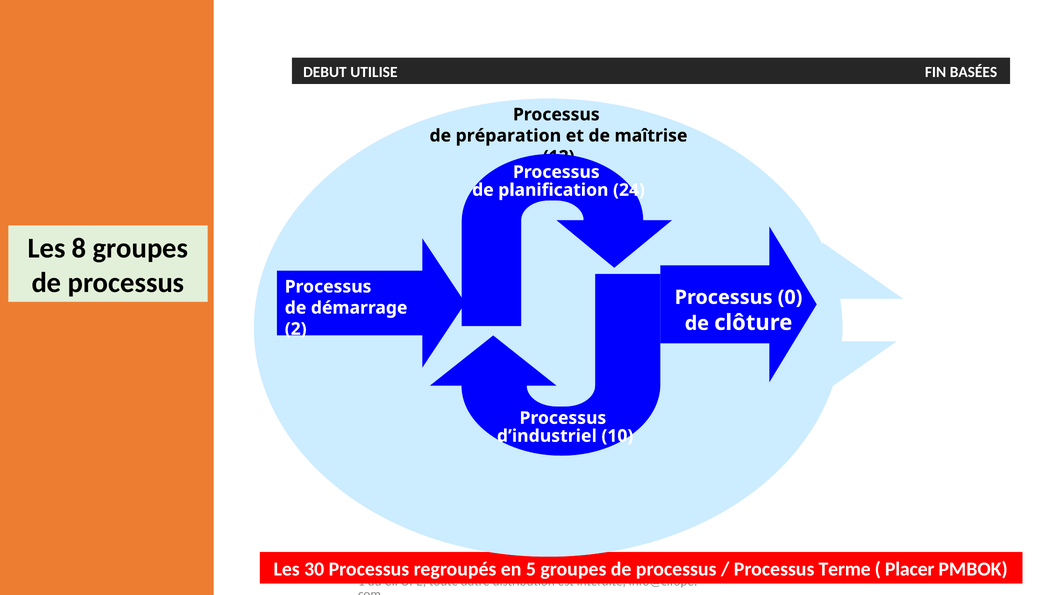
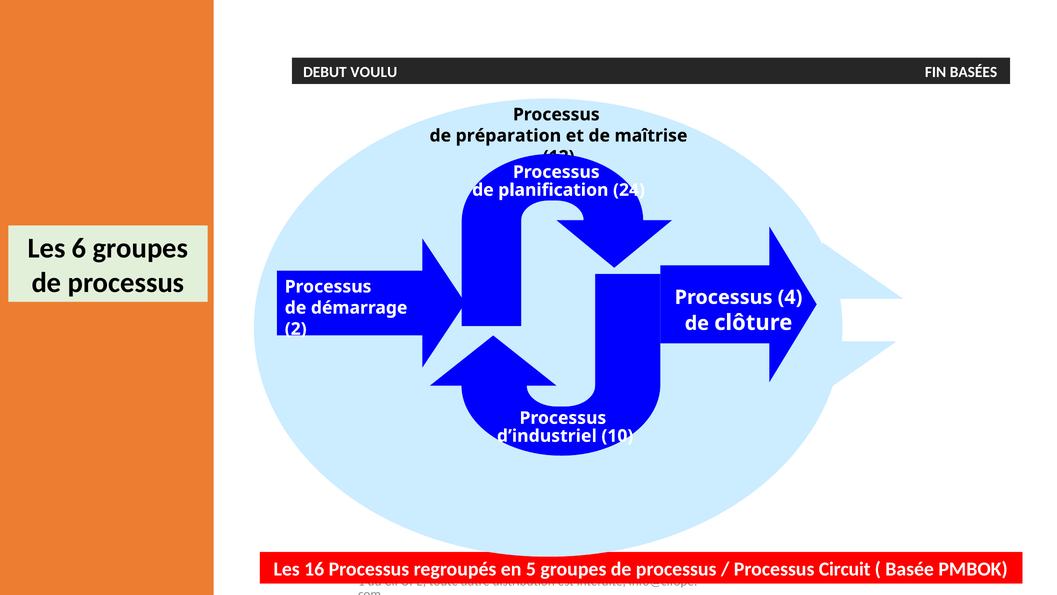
UTILISE: UTILISE -> VOULU (374, 72)
8: 8 -> 6 (79, 248)
0: 0 -> 4 (790, 297)
30: 30 -> 16 (314, 569)
Terme: Terme -> Circuit (845, 569)
Placer: Placer -> Basée (910, 569)
